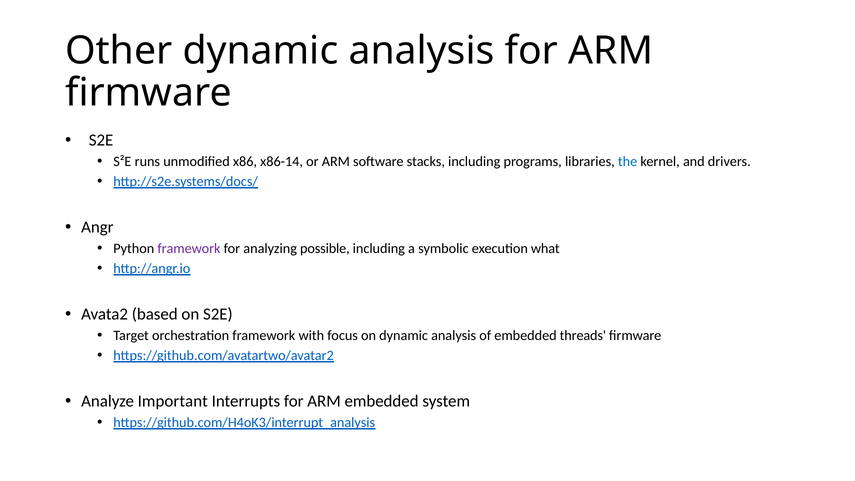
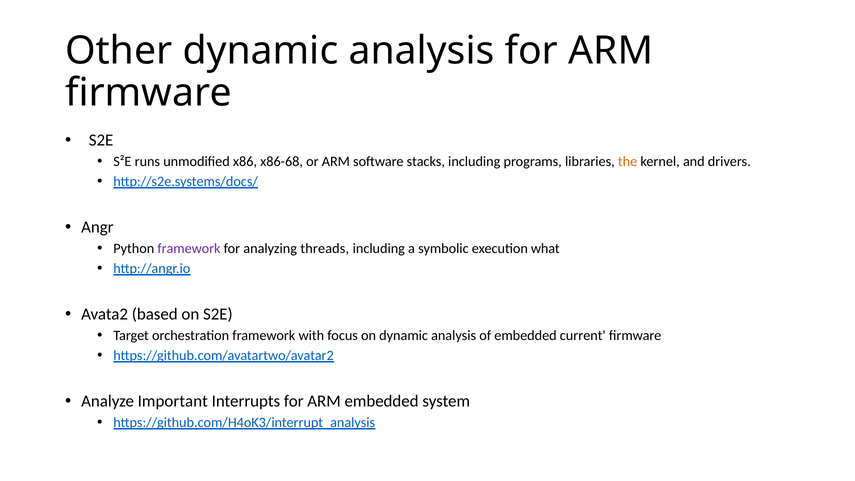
x86-14: x86-14 -> x86-68 (282, 162)
the colour: blue -> orange (628, 162)
possible: possible -> threads (325, 248)
threads: threads -> current (583, 335)
